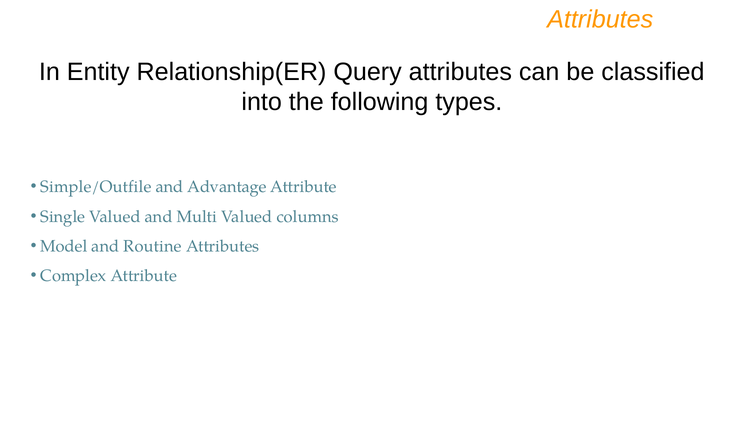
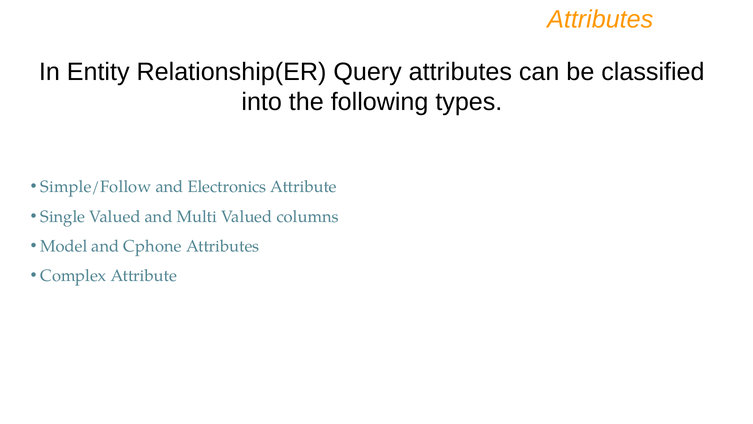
Simple/Outfile: Simple/Outfile -> Simple/Follow (96, 187)
Advantage: Advantage -> Electronics (227, 187)
Routine: Routine -> Cphone (153, 246)
